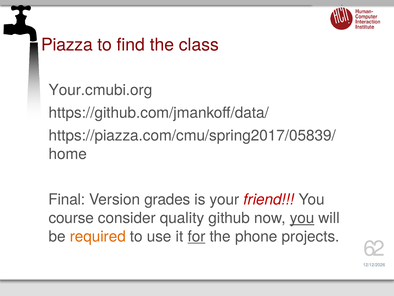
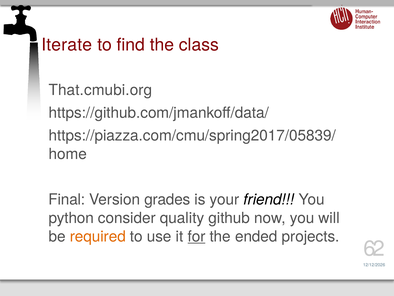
Piazza: Piazza -> Iterate (67, 45)
Your.cmubi.org: Your.cmubi.org -> That.cmubi.org (100, 90)
friend colour: red -> black (269, 199)
course: course -> python (71, 218)
you underline: present -> none (302, 218)
phone: phone -> ended (256, 236)
